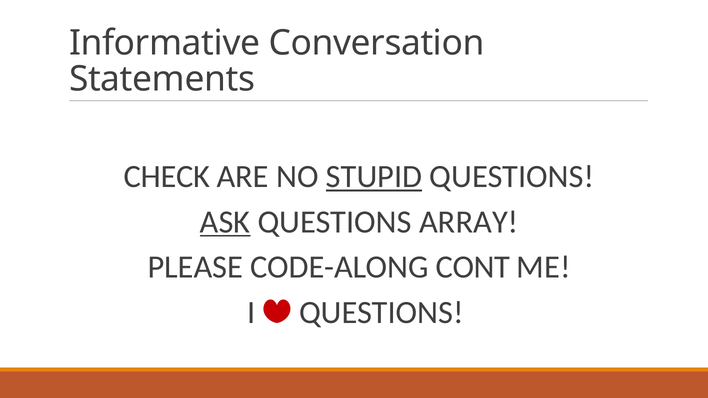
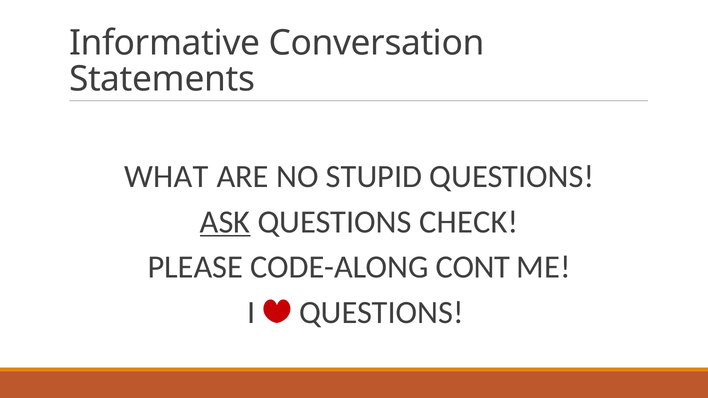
CHECK: CHECK -> WHAT (166, 177)
STUPID underline: present -> none (374, 177)
ARRAY: ARRAY -> CHECK (469, 222)
